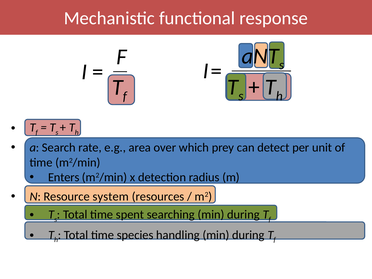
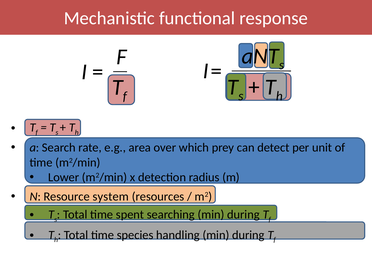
Enters: Enters -> Lower (64, 177)
